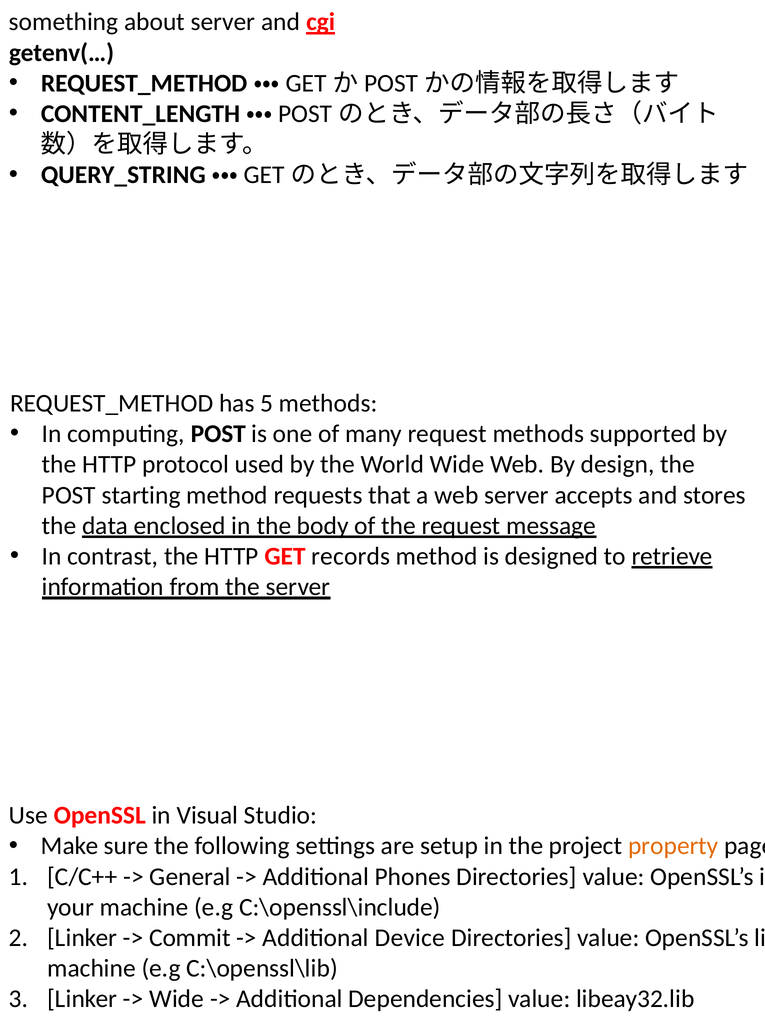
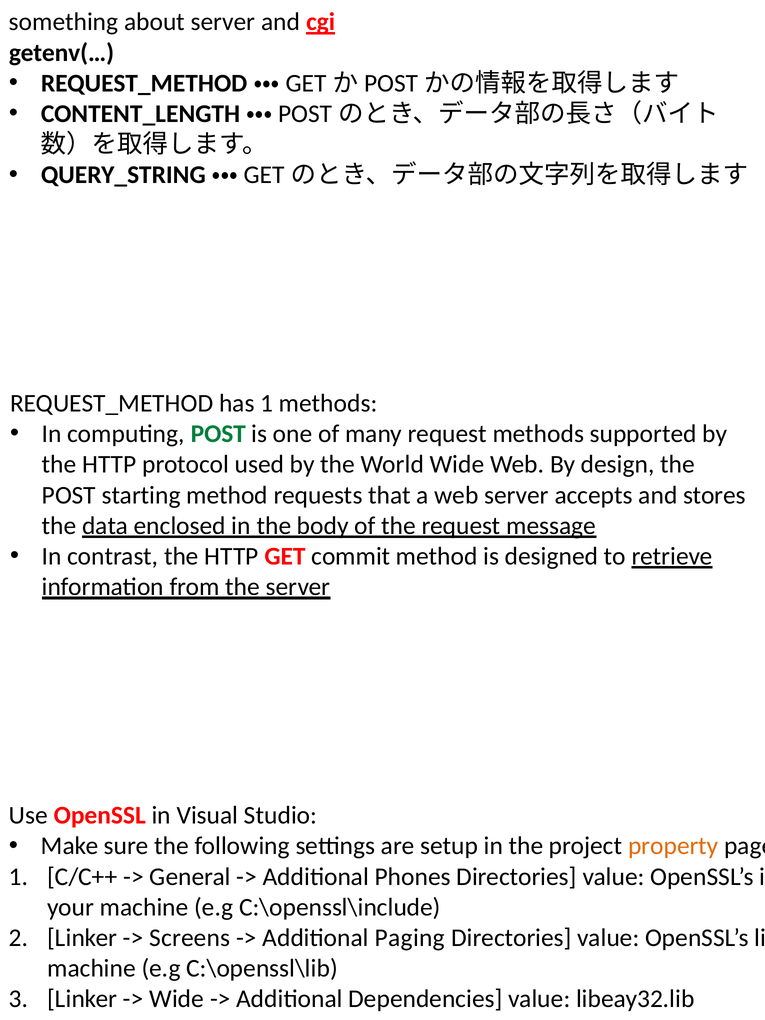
has 5: 5 -> 1 (267, 403)
POST colour: black -> green (218, 434)
records: records -> commit (351, 556)
Commit: Commit -> Screens (190, 938)
Device: Device -> Paging (410, 938)
